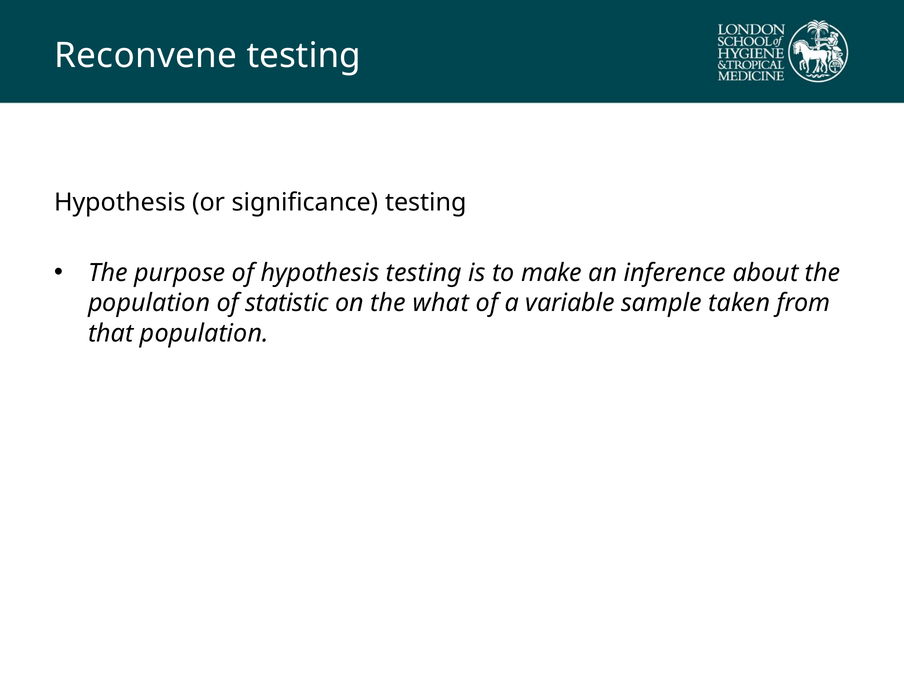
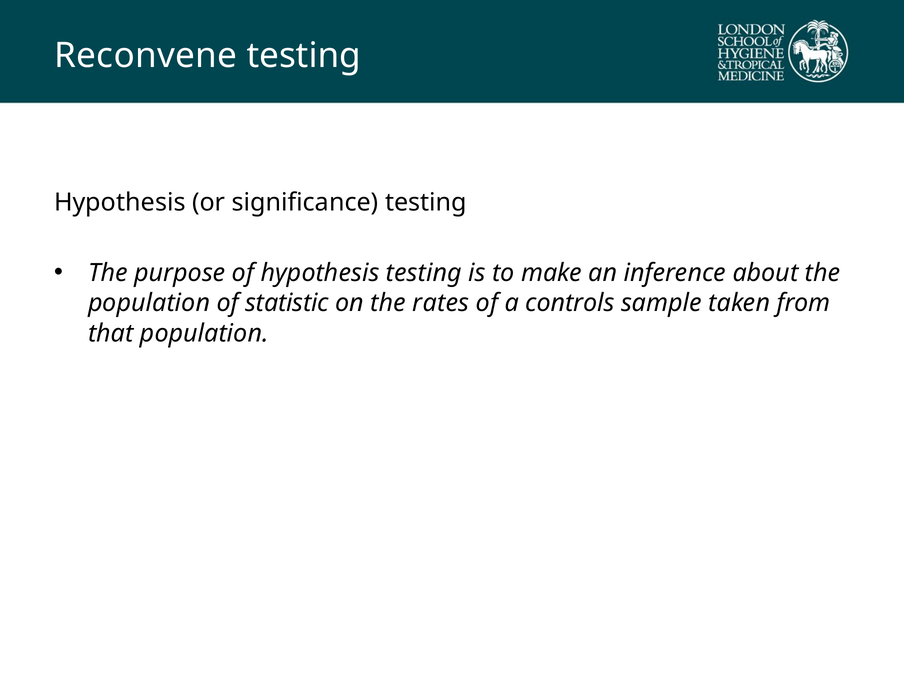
what: what -> rates (441, 303)
variable: variable -> controls (570, 303)
